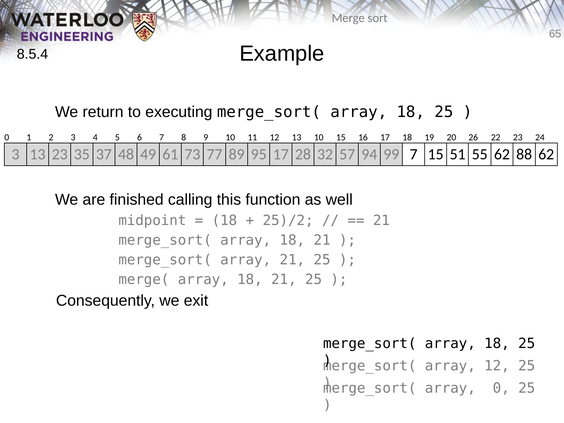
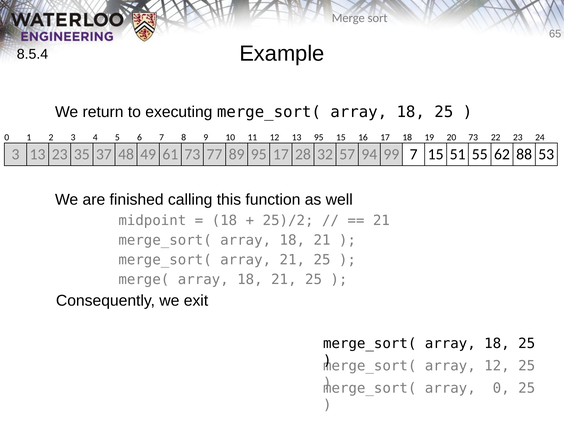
13 10: 10 -> 95 (319, 137)
20 26: 26 -> 73 (473, 137)
88 62: 62 -> 53 (546, 154)
